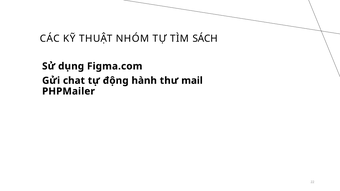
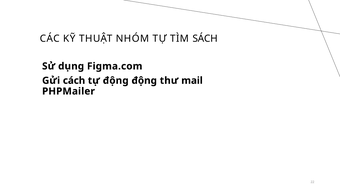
chat: chat -> cách (74, 81)
động hành: hành -> động (144, 81)
